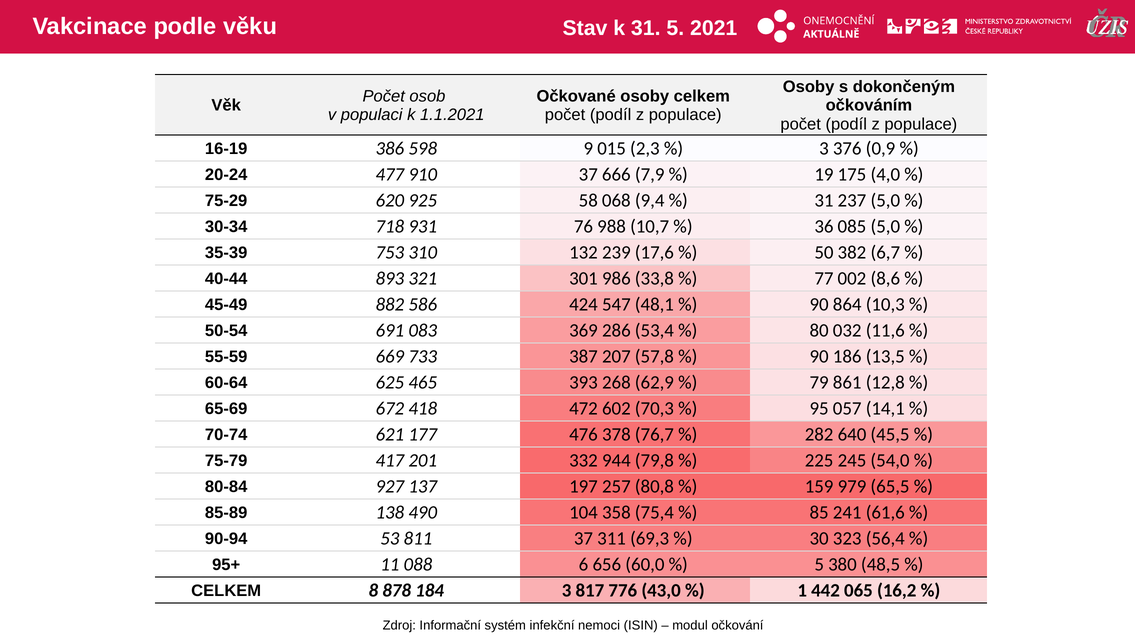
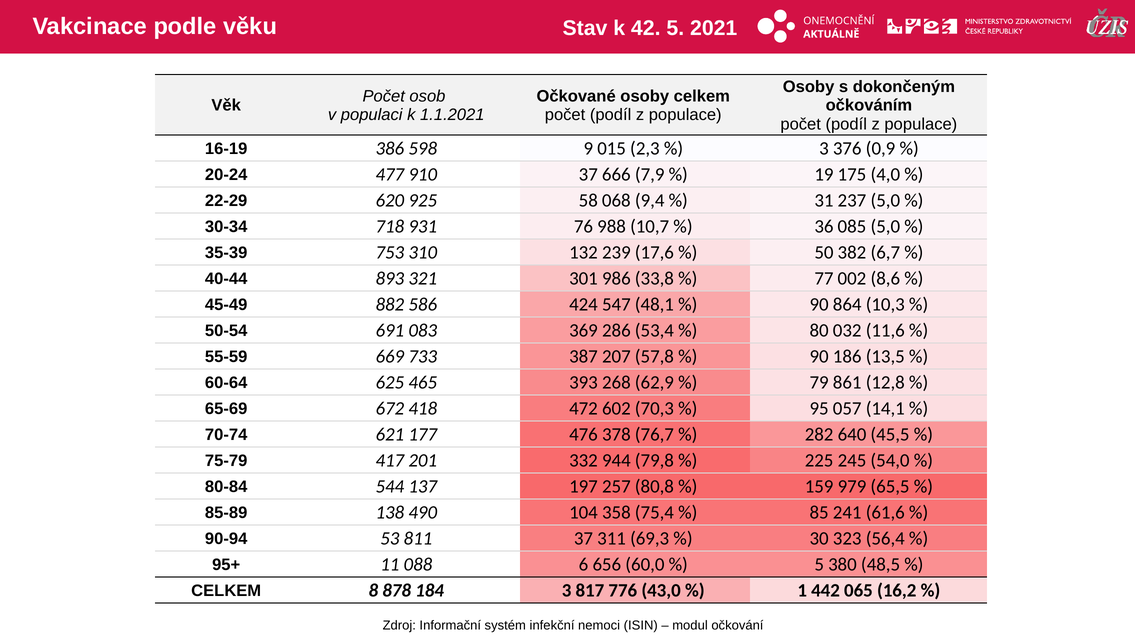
k 31: 31 -> 42 (646, 28)
75-29: 75-29 -> 22-29 (226, 201)
927: 927 -> 544 (390, 486)
